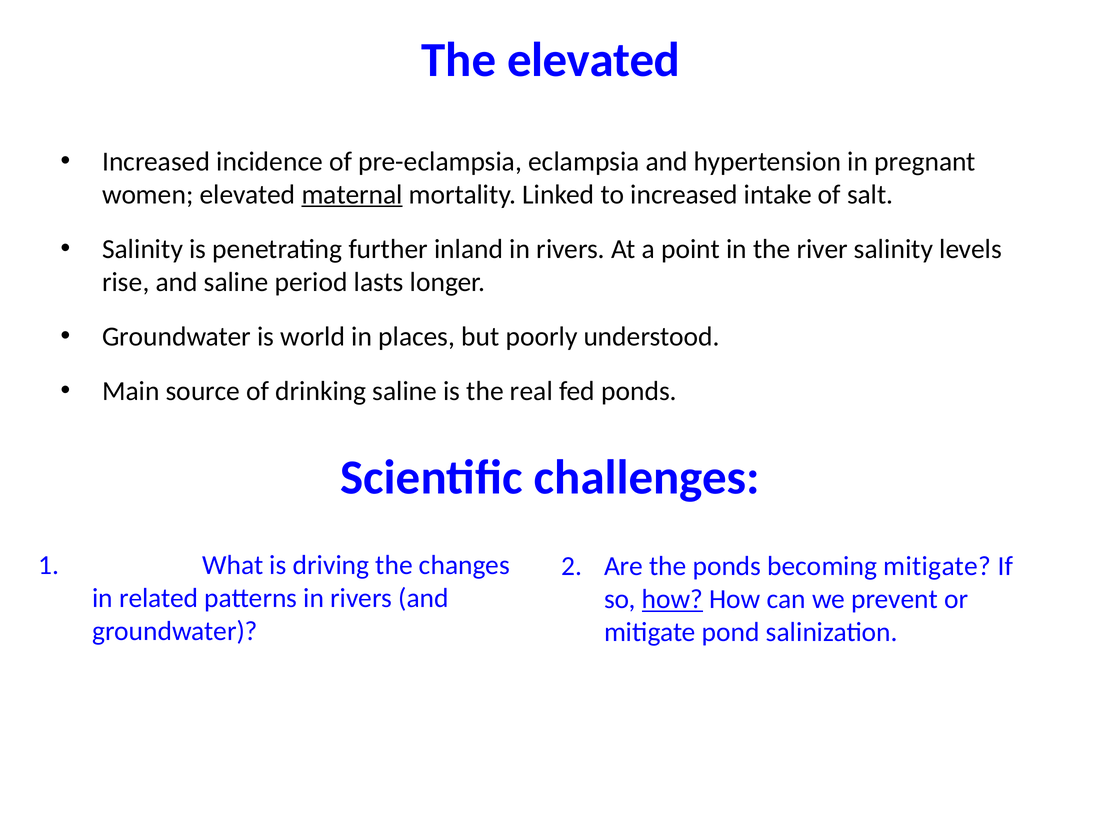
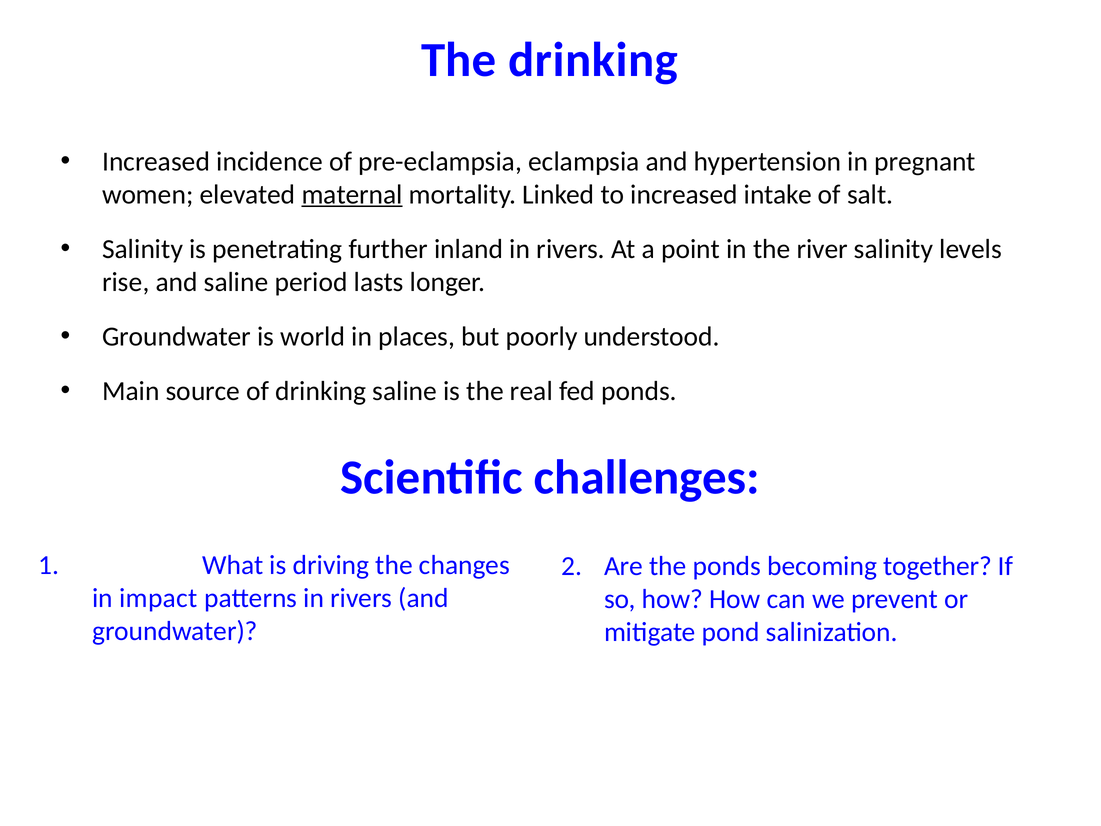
The elevated: elevated -> drinking (593, 60)
becoming mitigate: mitigate -> together (938, 566)
related: related -> impact (158, 598)
how underline: present -> none (672, 599)
